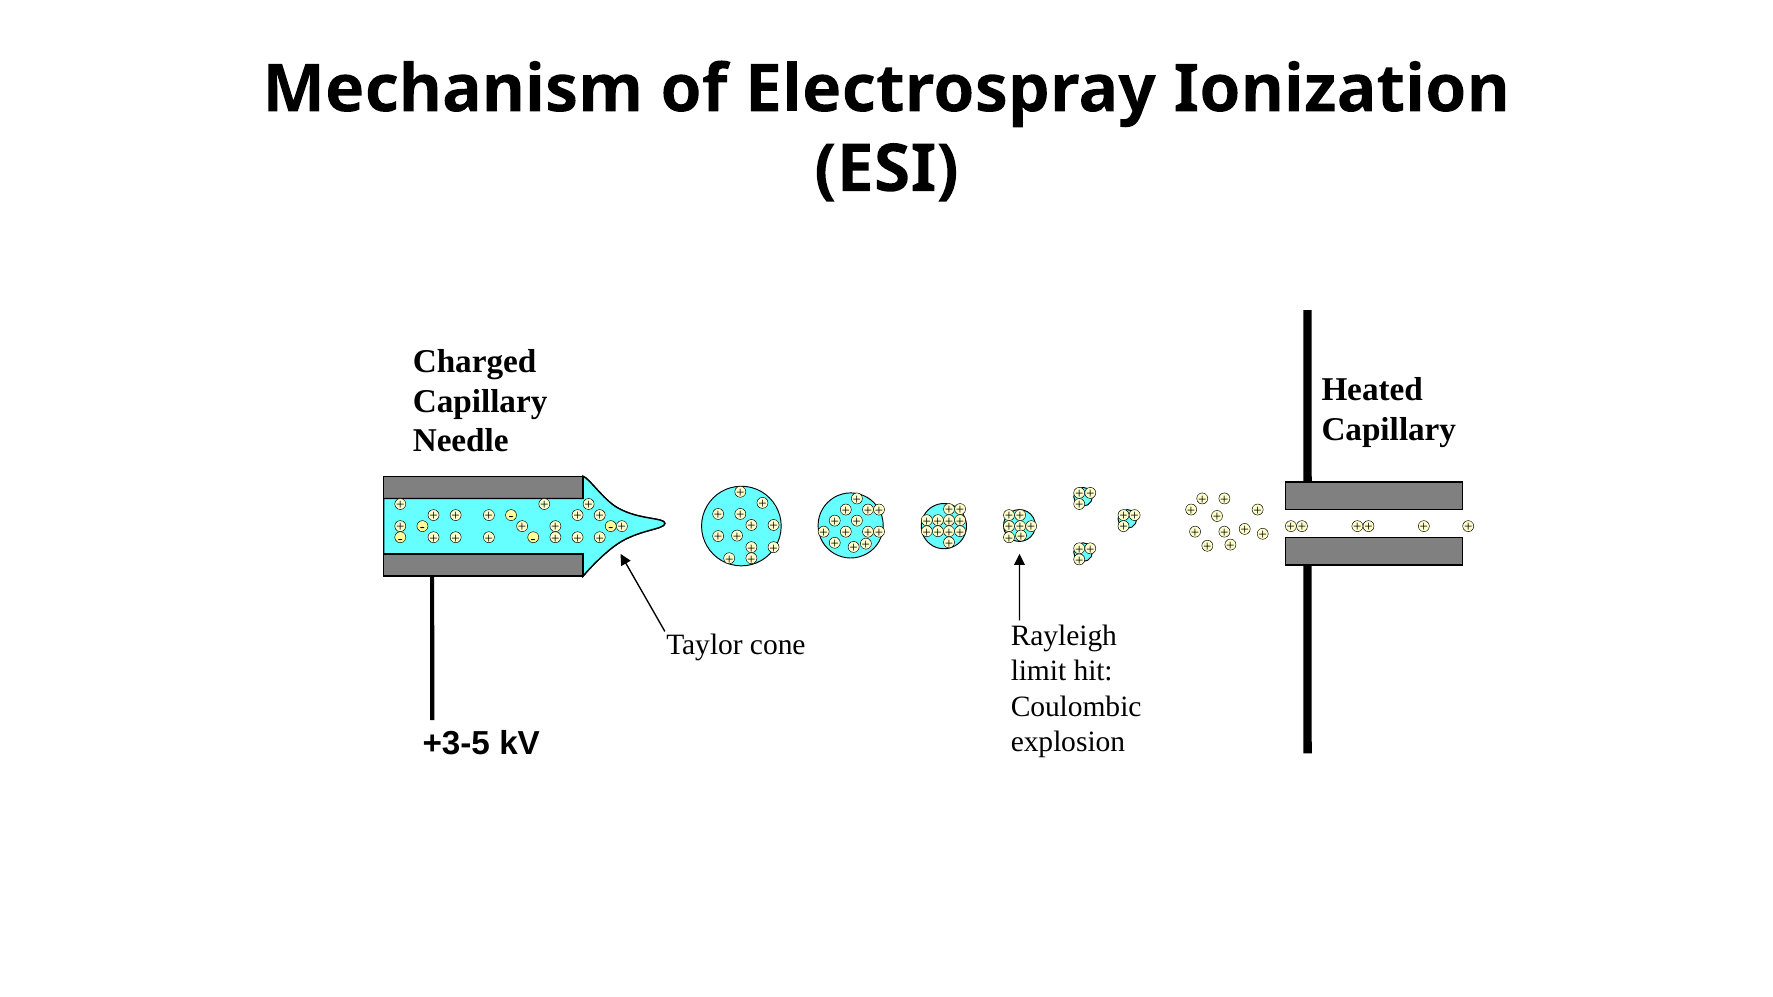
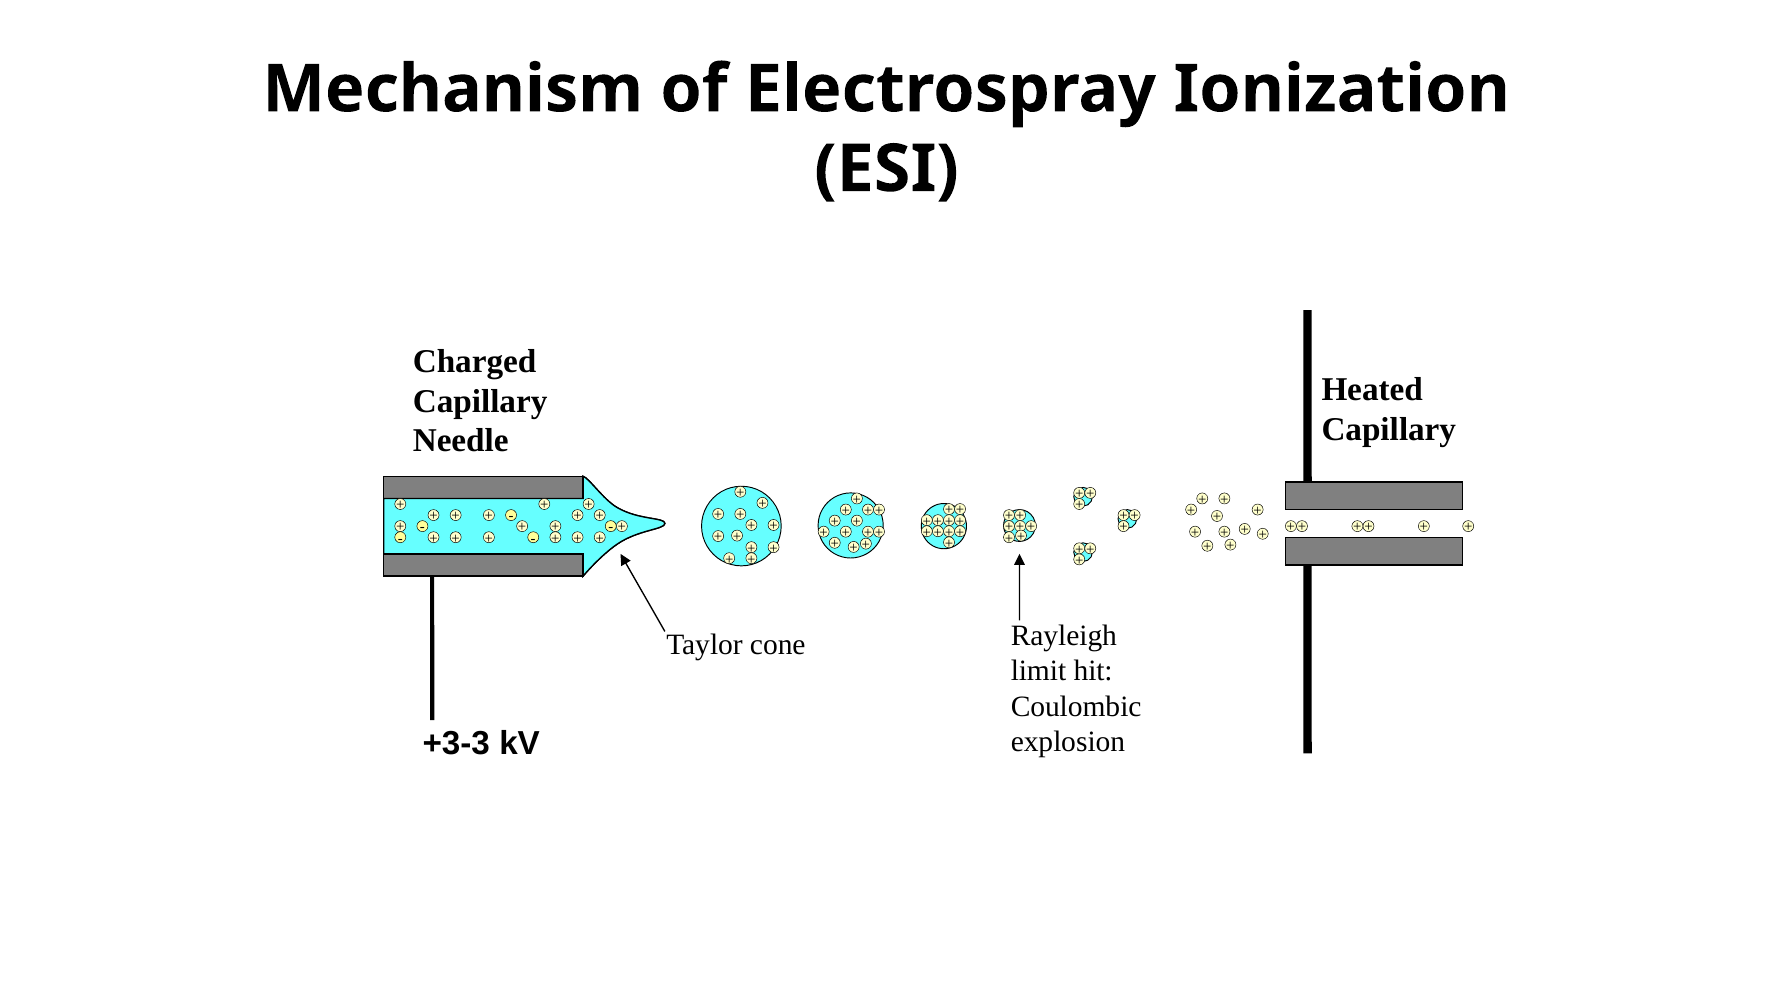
+3-5: +3-5 -> +3-3 (456, 743)
